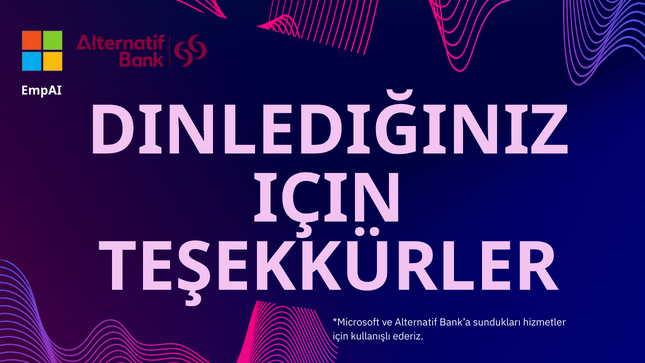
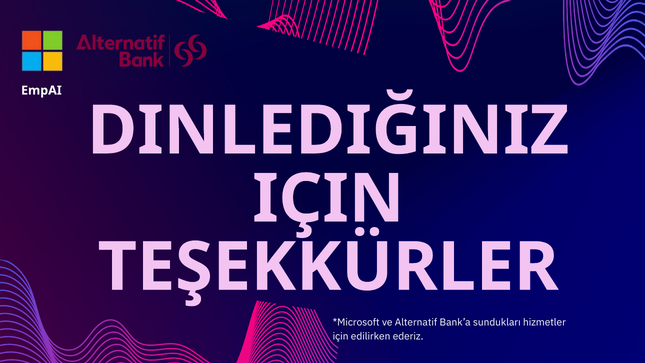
kullanışlı: kullanışlı -> edilirken (371, 336)
